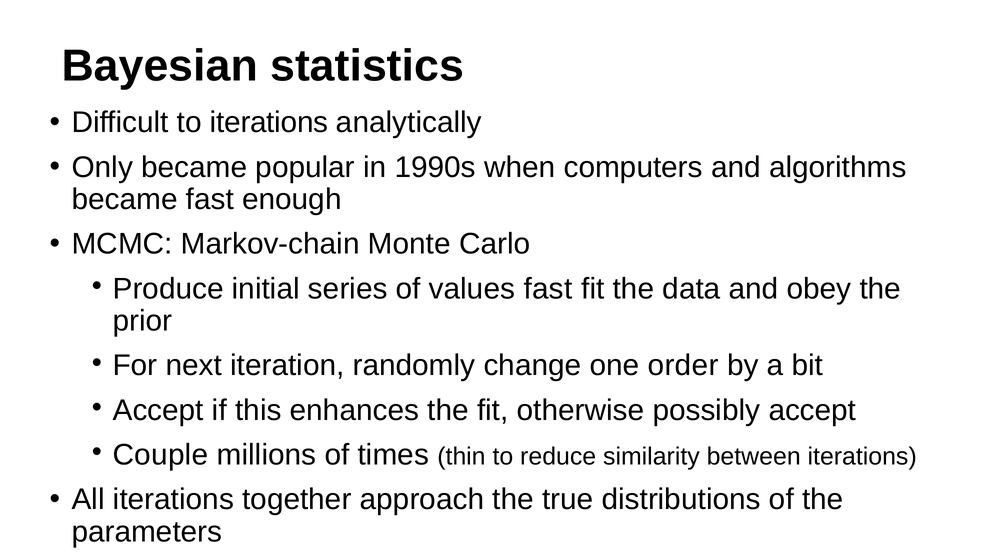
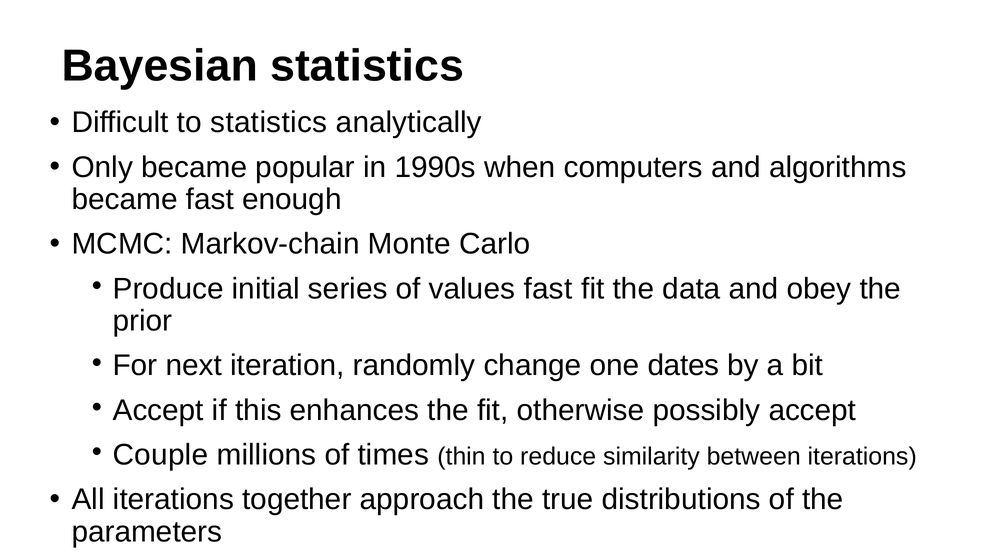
to iterations: iterations -> statistics (269, 123)
order: order -> dates (683, 365)
